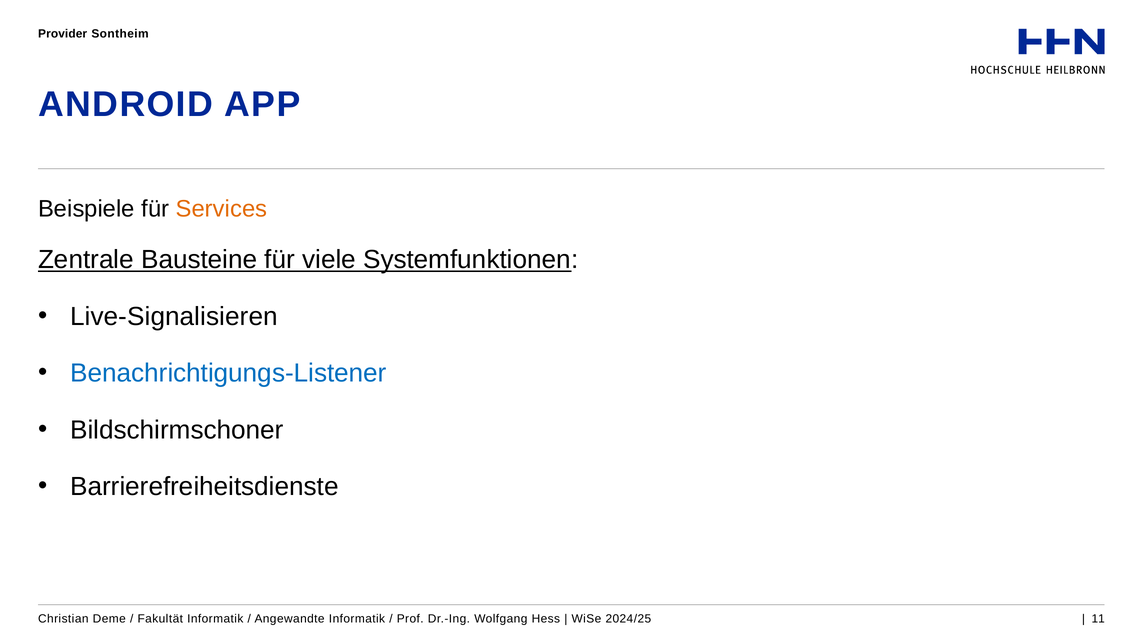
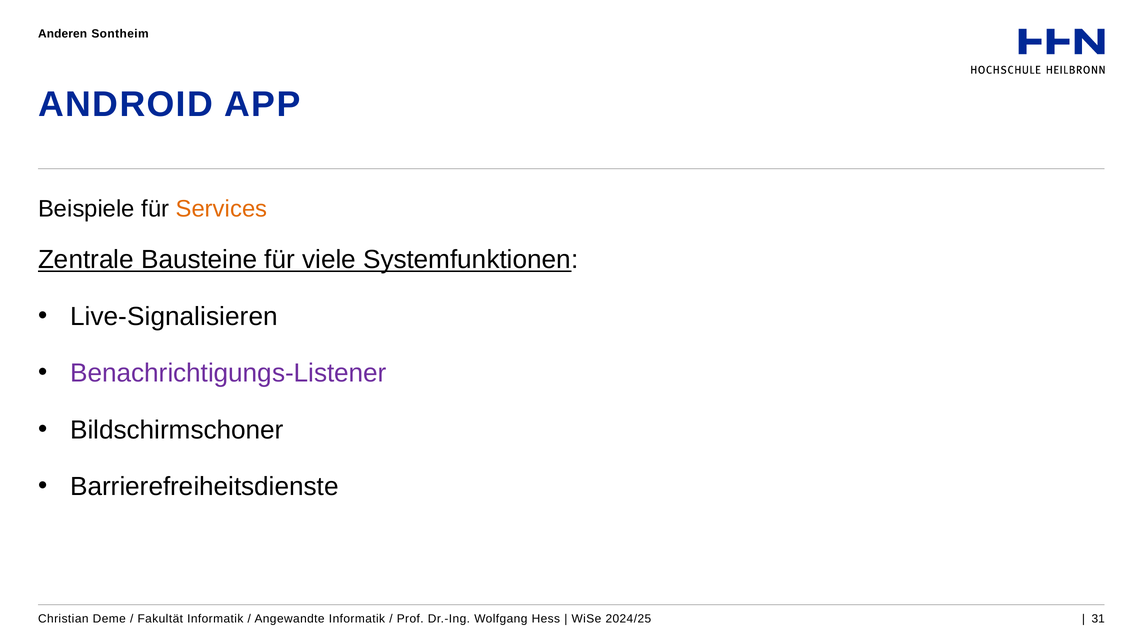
Provider: Provider -> Anderen (63, 34)
Benachrichtigungs-Listener colour: blue -> purple (228, 373)
11: 11 -> 31 (1098, 619)
